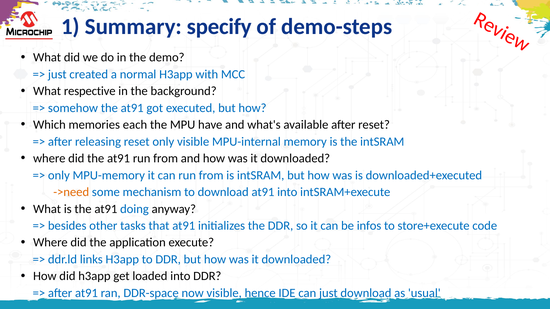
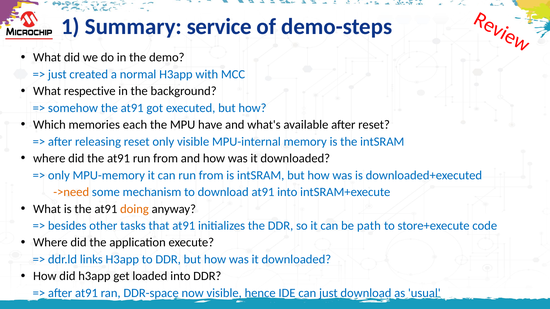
specify: specify -> service (219, 27)
doing colour: blue -> orange (134, 209)
infos: infos -> path (369, 226)
